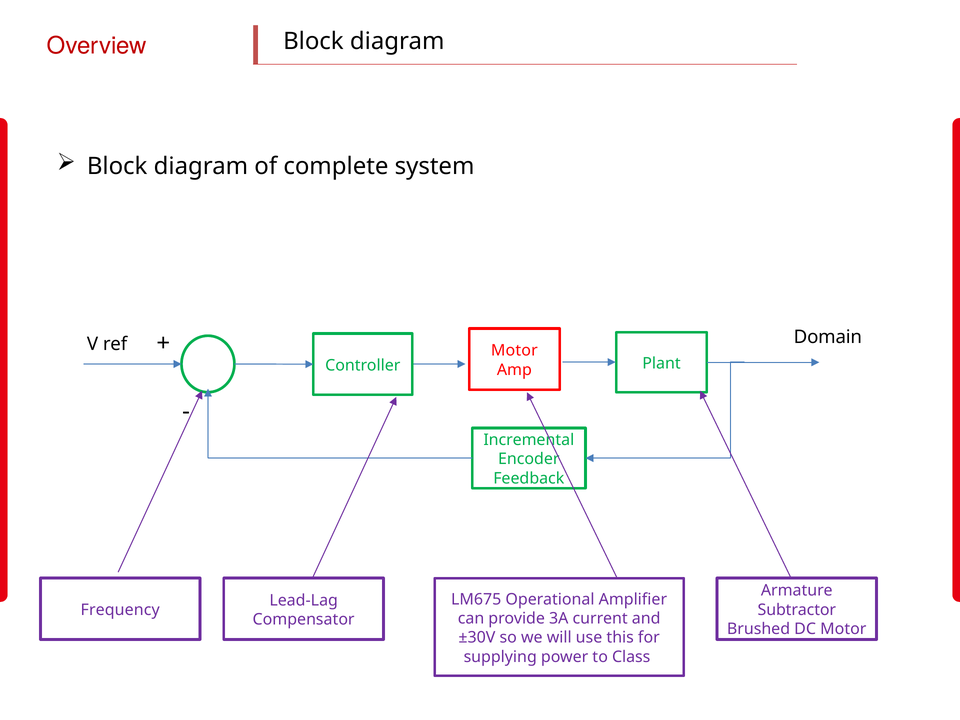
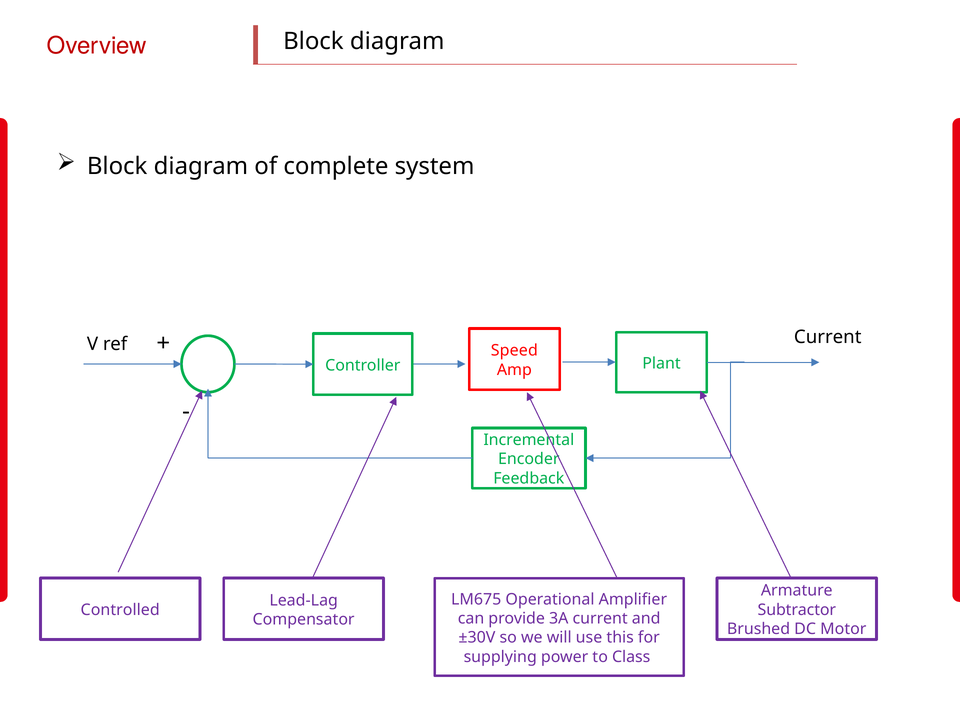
ref Domain: Domain -> Current (828, 337)
Motor: Motor -> Speed (514, 351)
Frequency: Frequency -> Controlled (120, 610)
